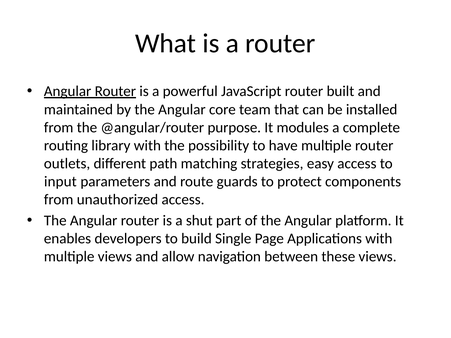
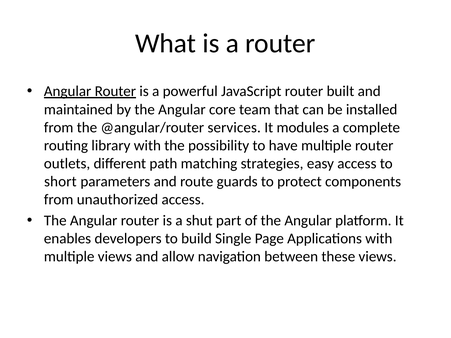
purpose: purpose -> services (234, 128)
input: input -> short (60, 182)
